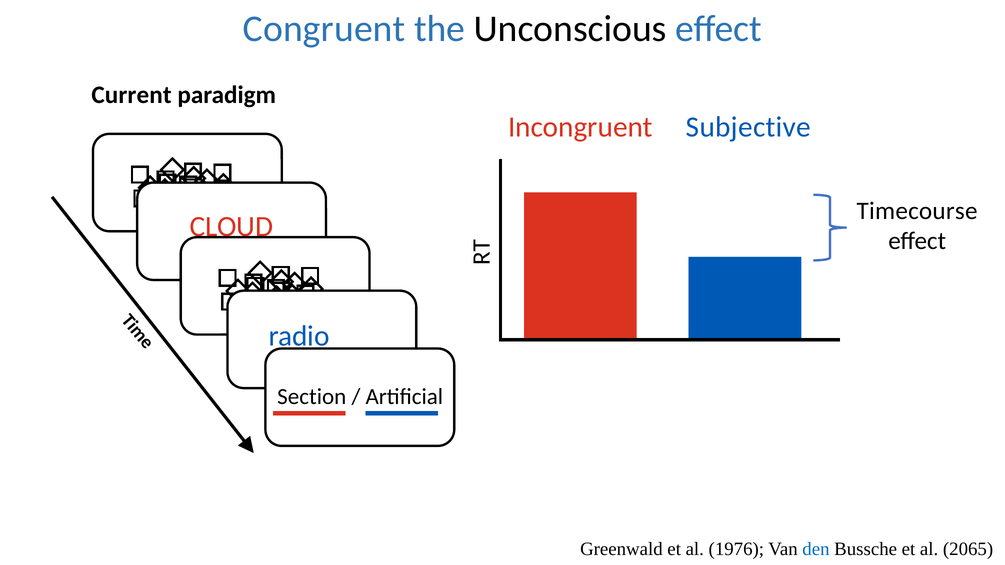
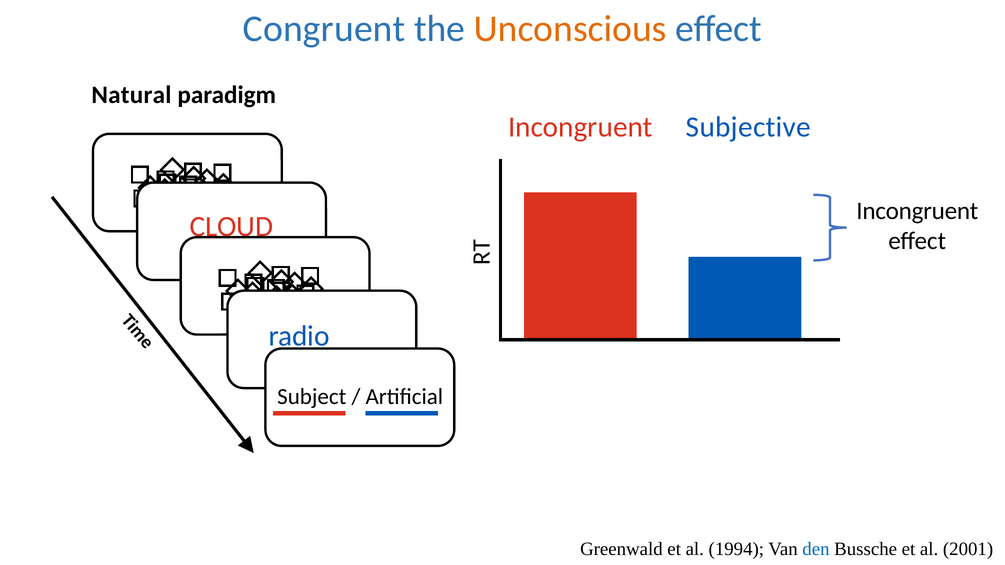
Unconscious colour: black -> orange (570, 29)
Current: Current -> Natural (131, 95)
Timecourse: Timecourse -> Incongruent (917, 211)
Section: Section -> Subject (312, 397)
1976: 1976 -> 1994 (736, 549)
2065: 2065 -> 2001 (968, 549)
